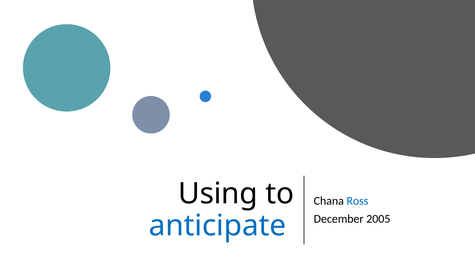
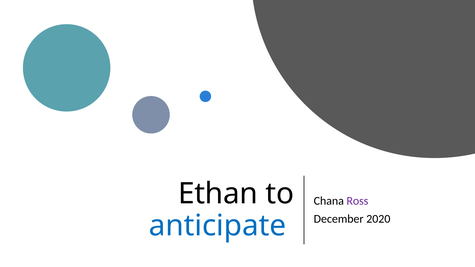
Using: Using -> Ethan (218, 194)
Ross colour: blue -> purple (357, 201)
2005: 2005 -> 2020 (378, 219)
